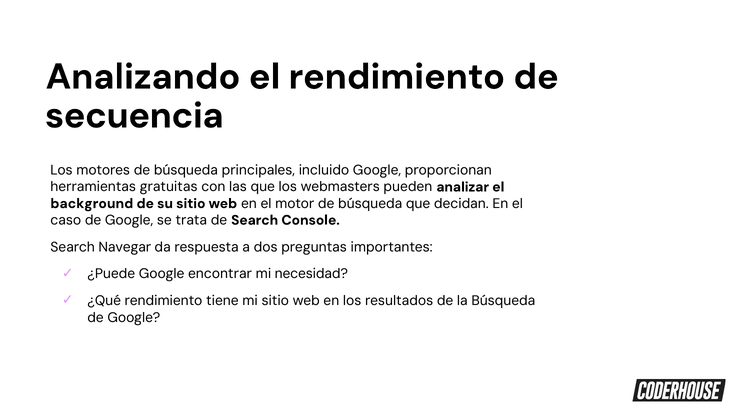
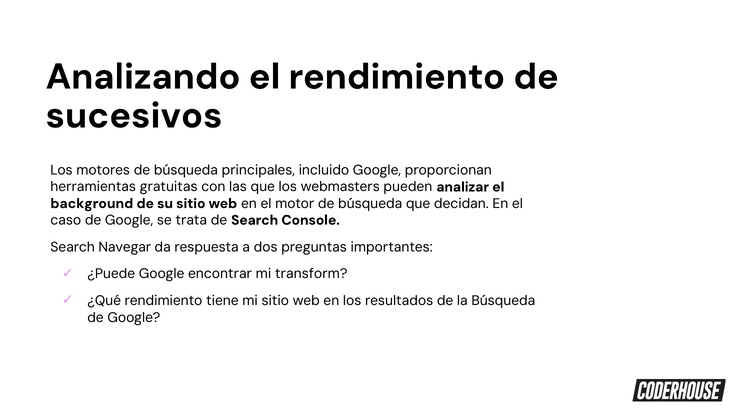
secuencia: secuencia -> sucesivos (134, 116)
necesidad: necesidad -> transform (311, 274)
